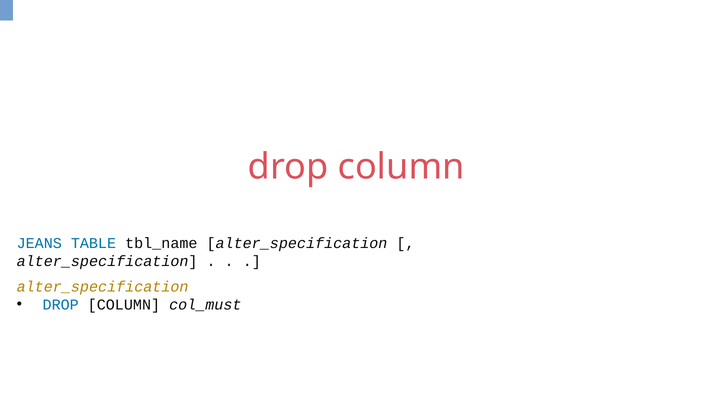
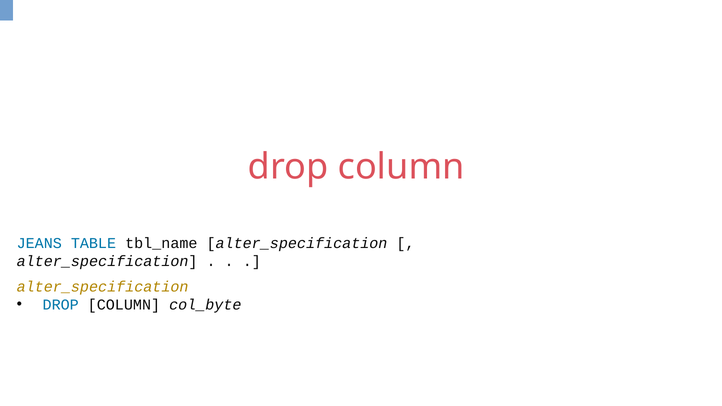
col_must: col_must -> col_byte (205, 305)
